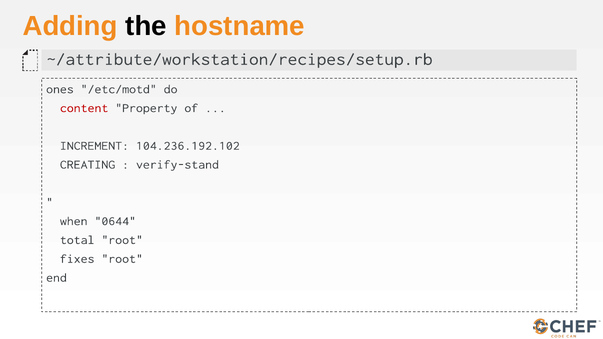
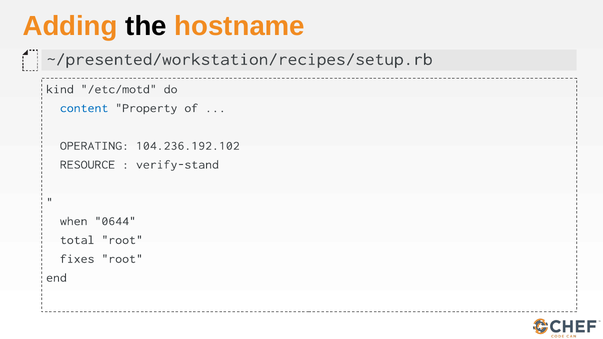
~/attribute/workstation/recipes/setup.rb: ~/attribute/workstation/recipes/setup.rb -> ~/presented/workstation/recipes/setup.rb (239, 59)
ones: ones -> kind (60, 89)
content colour: red -> blue (84, 108)
INCREMENT: INCREMENT -> OPERATING (94, 146)
CREATING: CREATING -> RESOURCE (88, 165)
